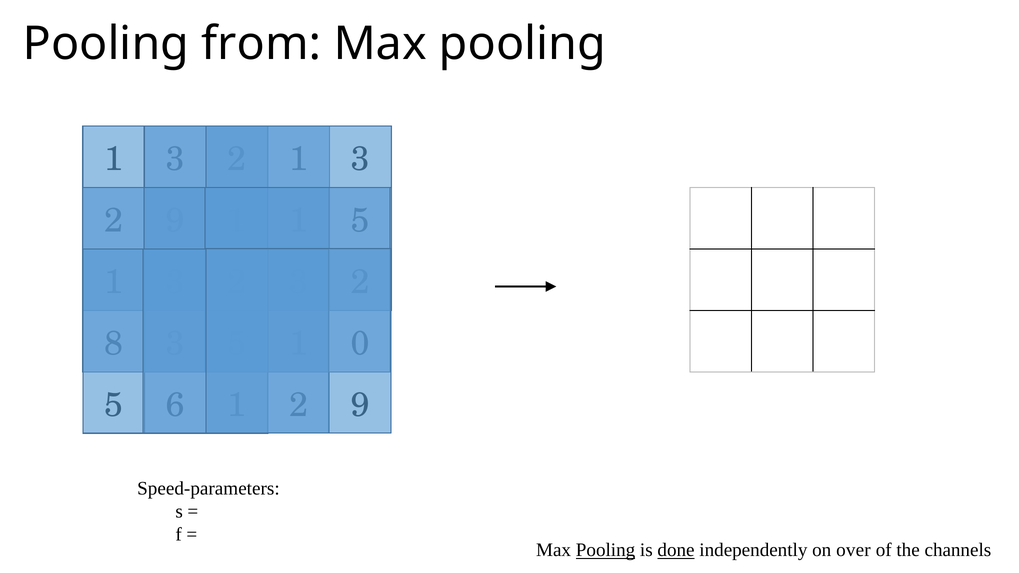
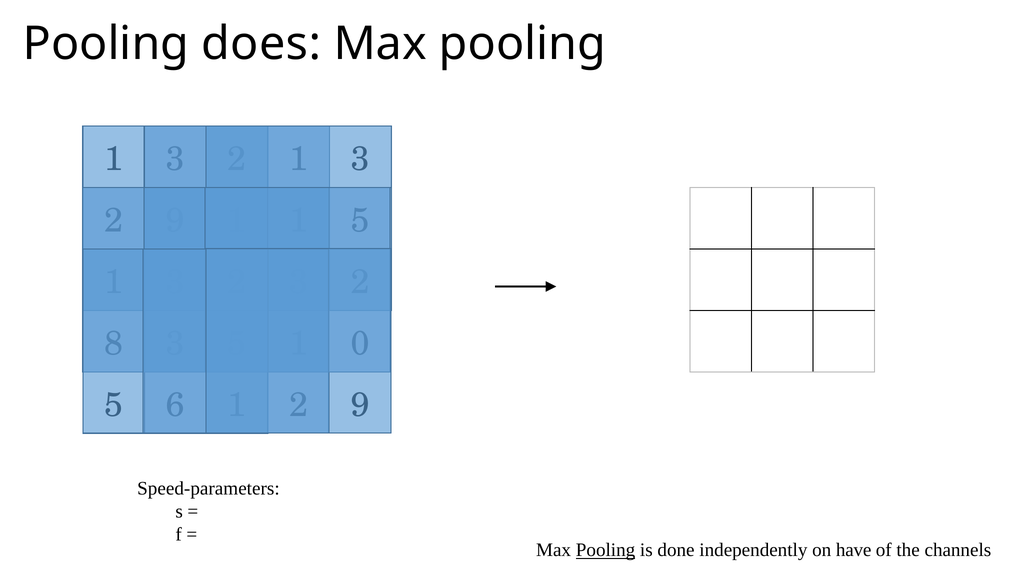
from: from -> does (261, 44)
done underline: present -> none (676, 550)
over: over -> have (854, 550)
